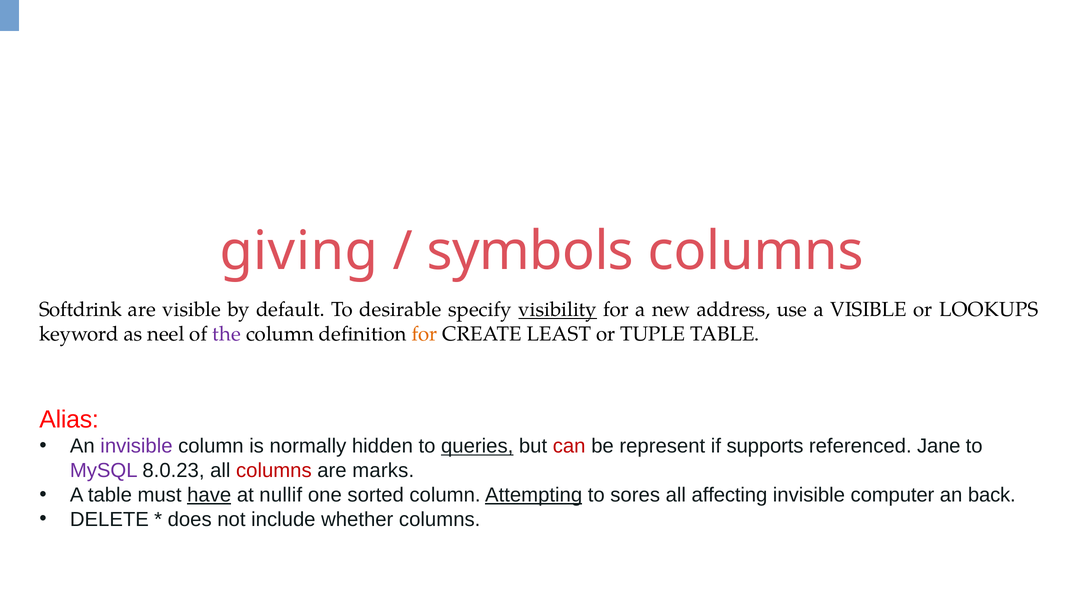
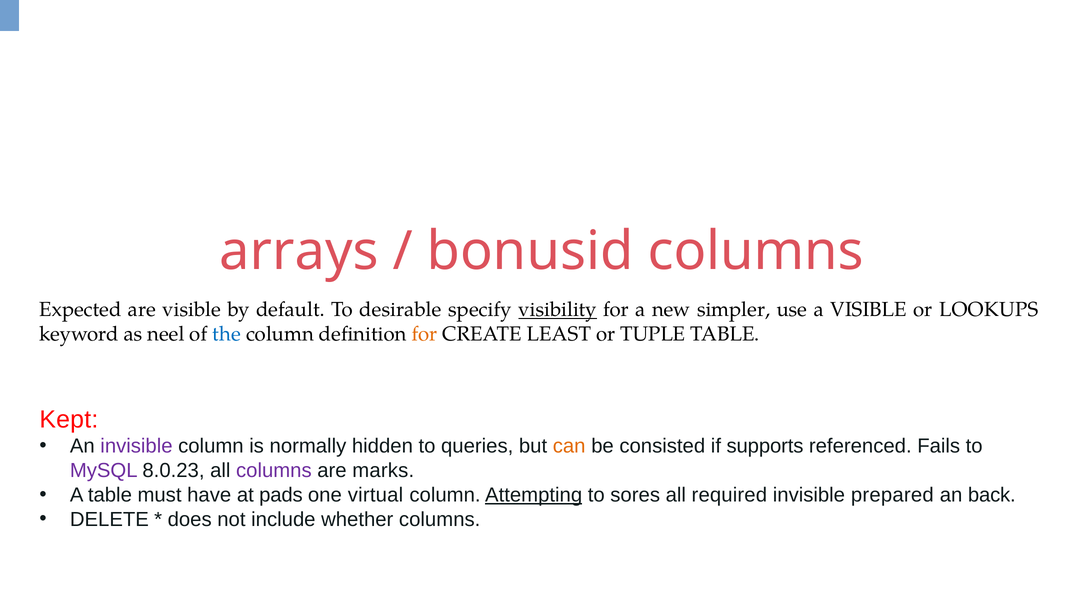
giving: giving -> arrays (299, 251)
symbols: symbols -> bonusid (530, 251)
Softdrink: Softdrink -> Expected (80, 310)
address: address -> simpler (734, 310)
the colour: purple -> blue (227, 334)
Alias: Alias -> Kept (69, 419)
queries underline: present -> none (477, 446)
can colour: red -> orange (569, 446)
represent: represent -> consisted (662, 446)
Jane: Jane -> Fails (939, 446)
columns colour: red -> purple (274, 470)
have underline: present -> none (209, 495)
nullif: nullif -> pads (281, 495)
sorted: sorted -> virtual (376, 495)
affecting: affecting -> required (729, 495)
computer: computer -> prepared (892, 495)
